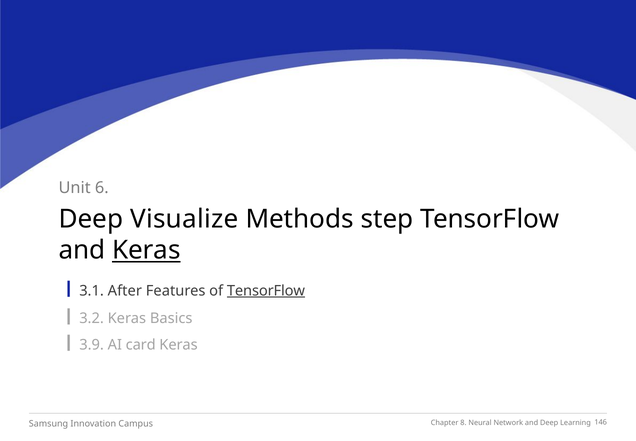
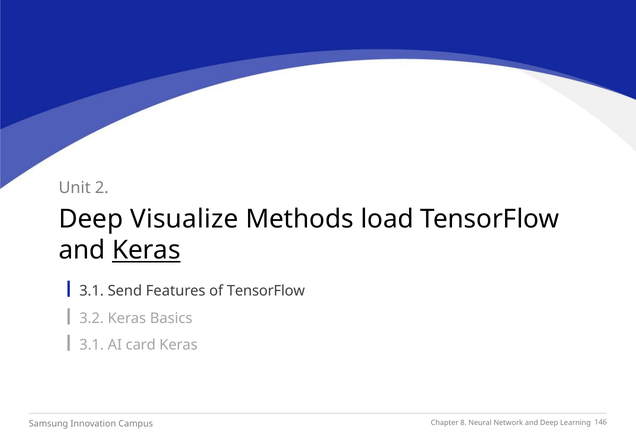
6: 6 -> 2 (102, 188)
step: step -> load (387, 219)
After: After -> Send (125, 290)
TensorFlow underline: present -> none (266, 290)
3.9: 3.9 -> 3.1 (92, 344)
